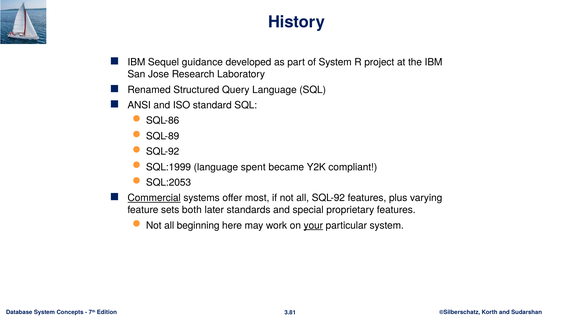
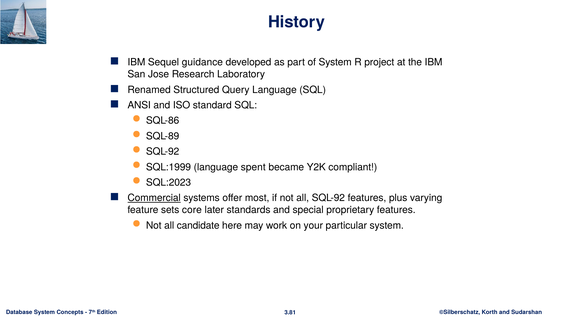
SQL:2053: SQL:2053 -> SQL:2023 (169, 183)
both: both -> core (192, 210)
beginning: beginning -> candidate (198, 226)
your underline: present -> none (313, 226)
